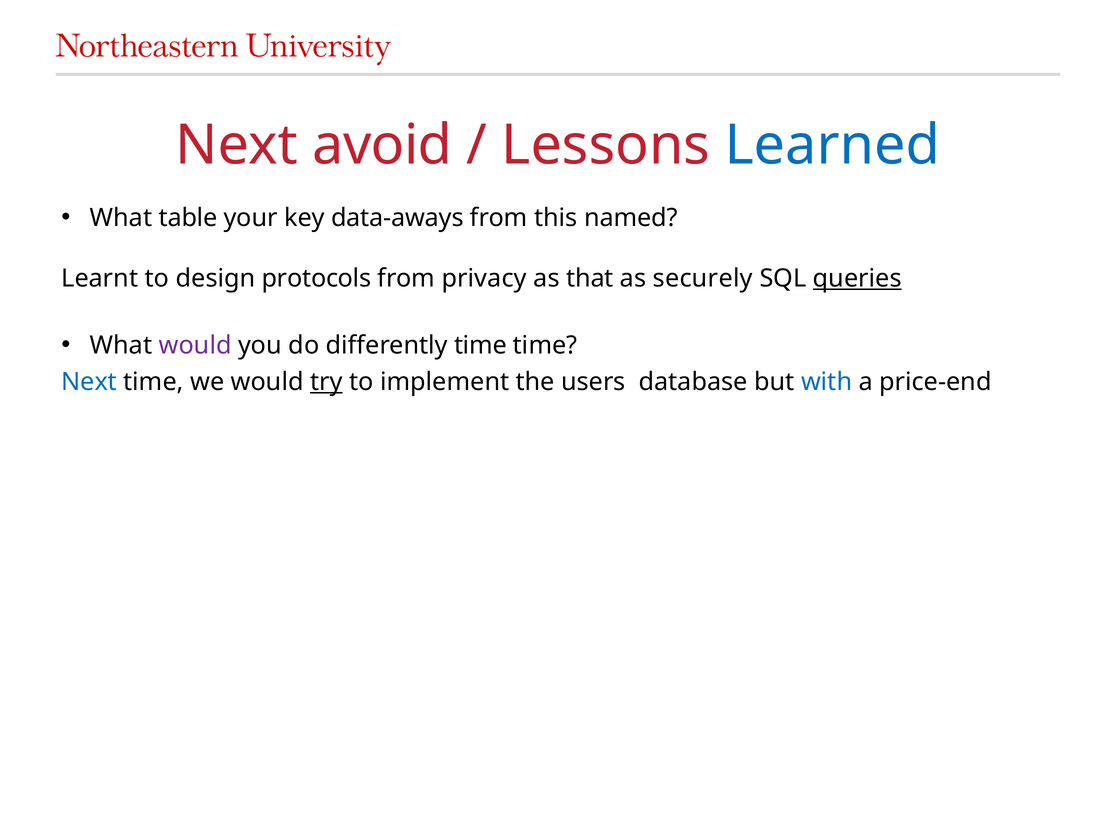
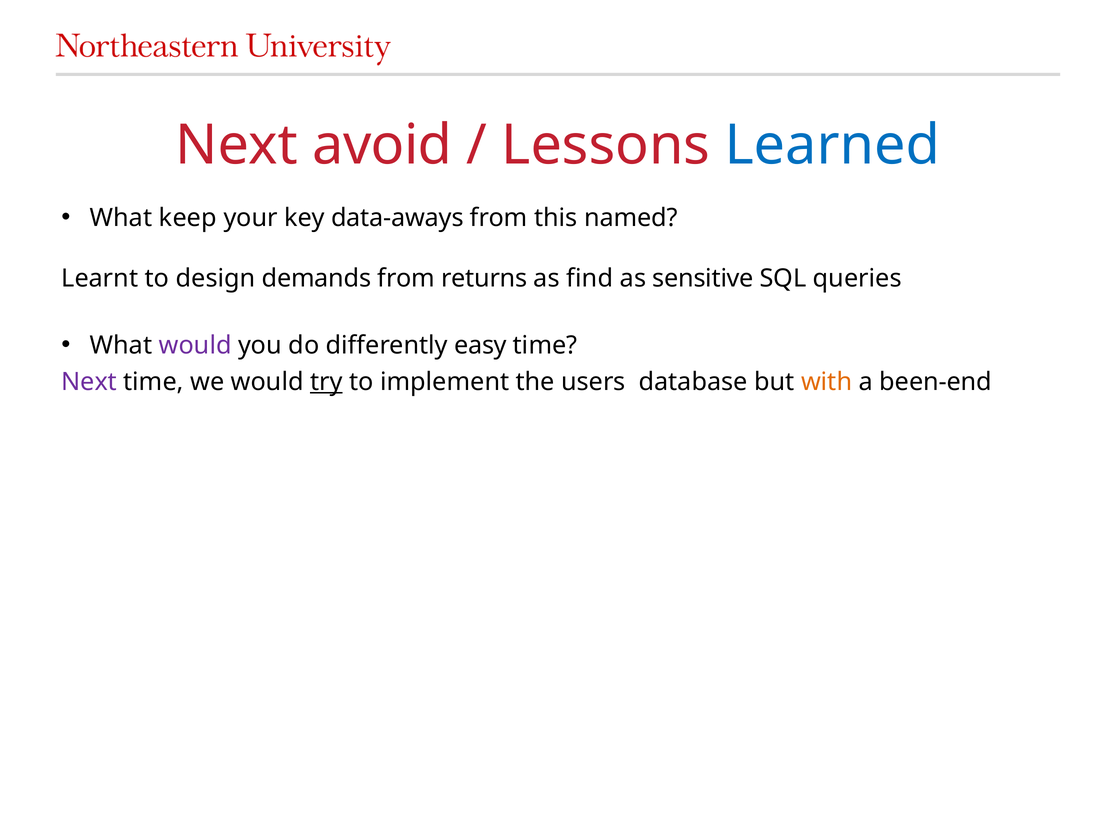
table: table -> keep (188, 218)
protocols: protocols -> demands (316, 279)
privacy: privacy -> returns (484, 279)
that: that -> find (590, 279)
securely: securely -> sensitive (703, 279)
queries underline: present -> none (857, 279)
differently time: time -> easy (480, 345)
Next colour: blue -> purple (89, 382)
with colour: blue -> orange (827, 382)
price-end: price-end -> been-end (936, 382)
